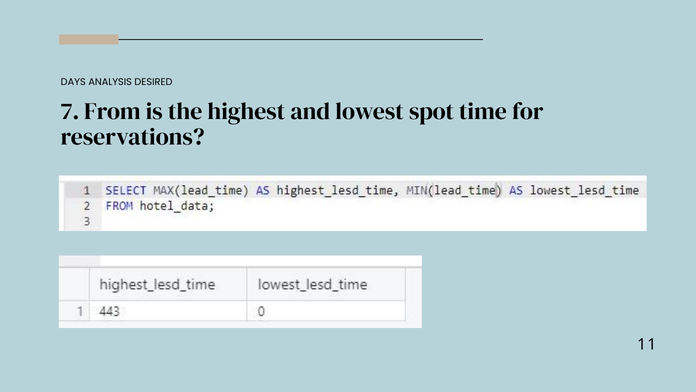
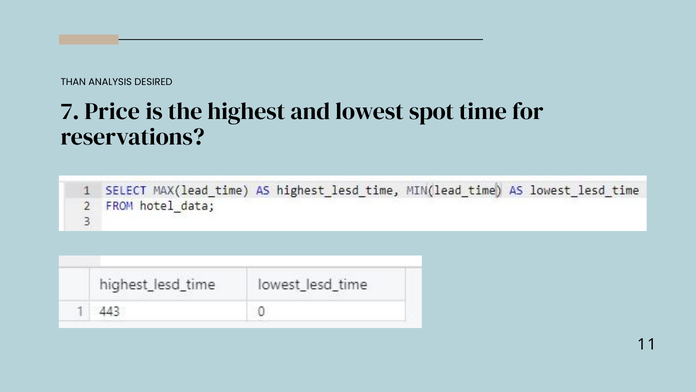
DAYS: DAYS -> THAN (73, 82)
From: From -> Price (112, 111)
